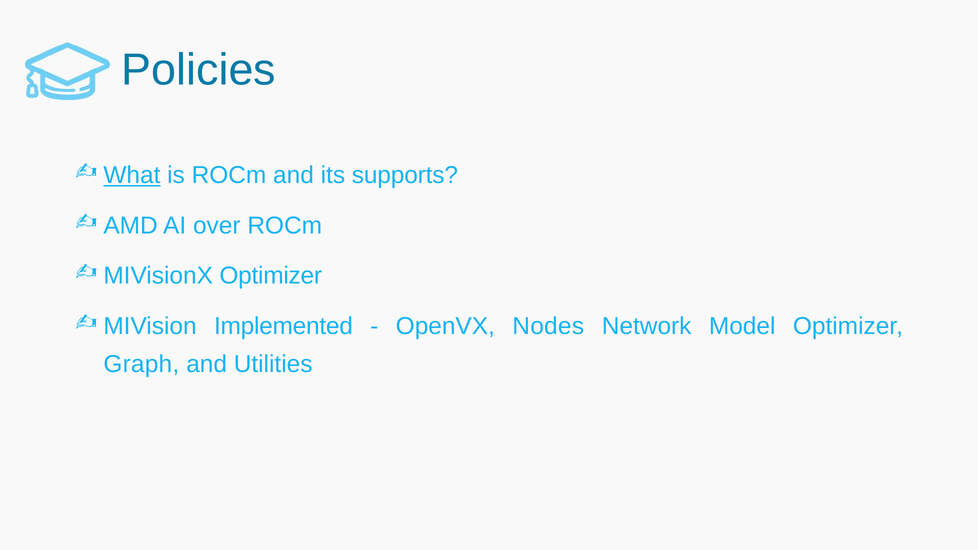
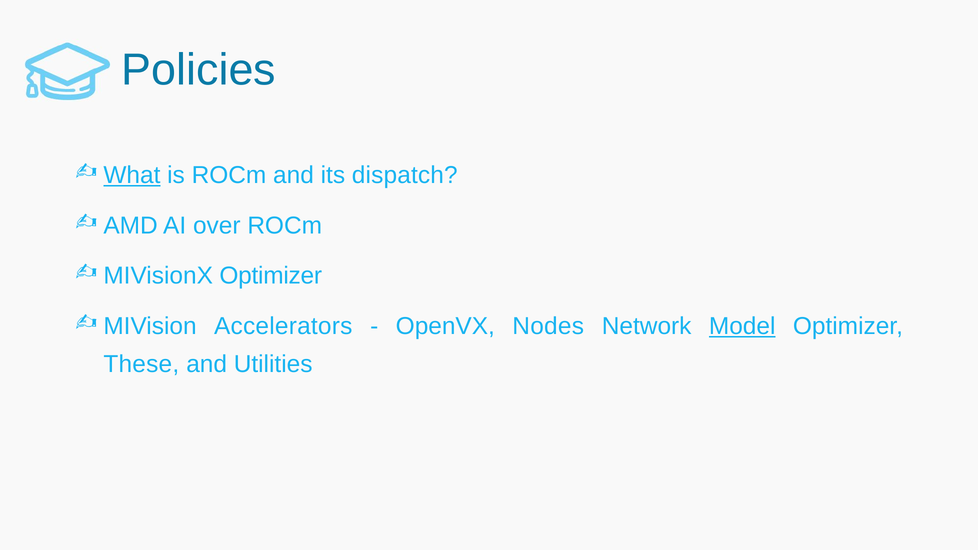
supports: supports -> dispatch (405, 175)
Implemented: Implemented -> Accelerators (283, 326)
Model underline: none -> present (742, 326)
Graph: Graph -> These (141, 364)
